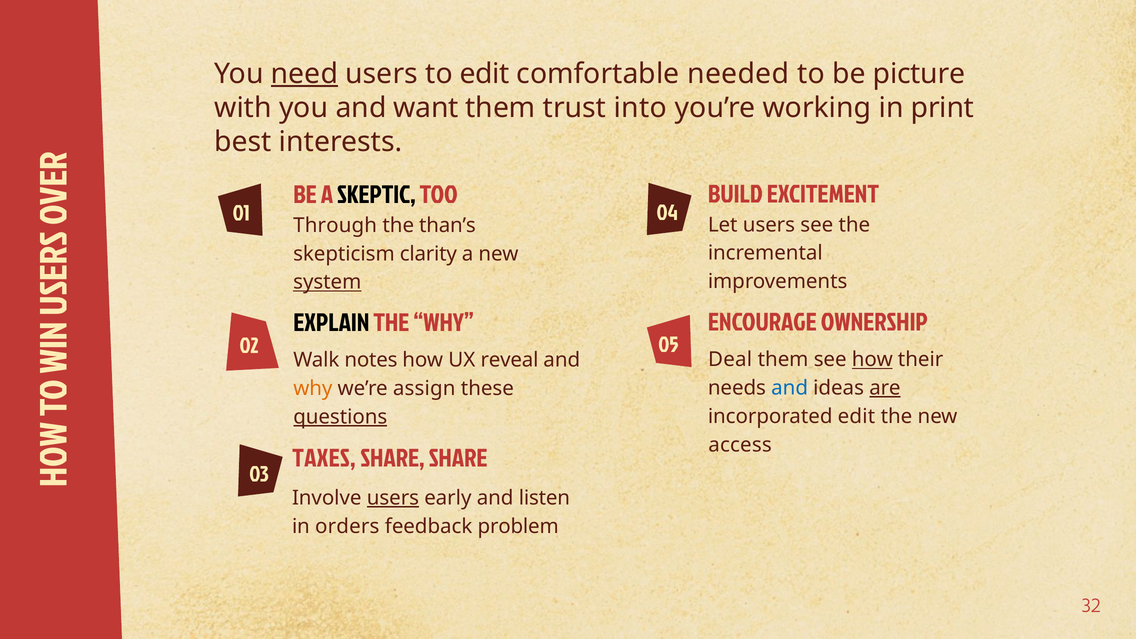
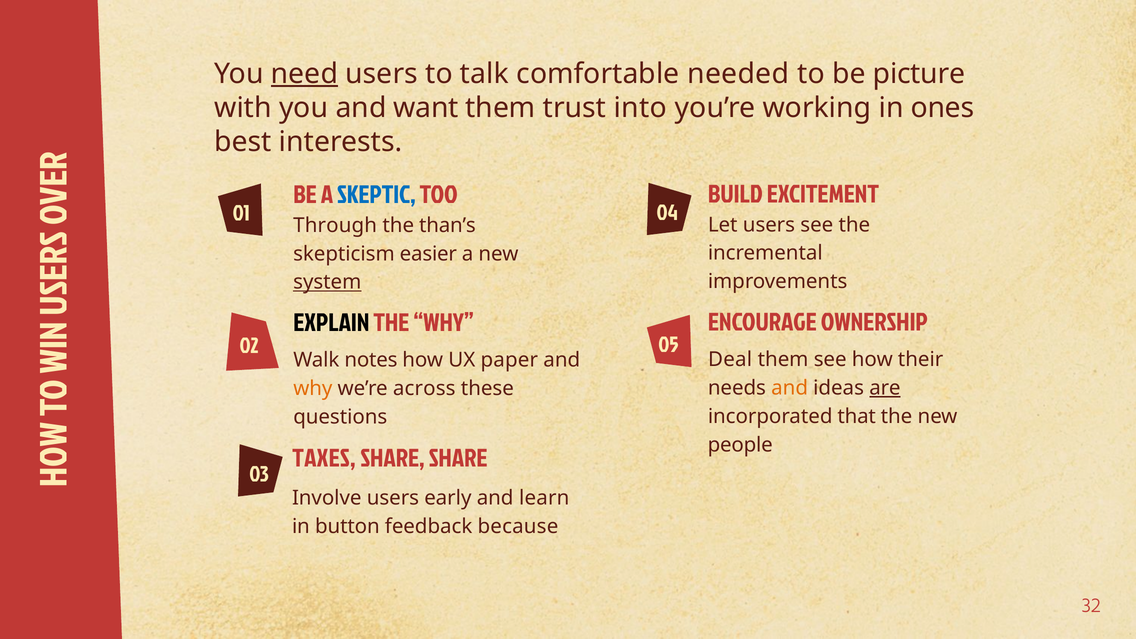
to edit: edit -> talk (484, 74)
print: print -> ones (942, 108)
SKEPTIC colour: black -> blue (376, 195)
clarity: clarity -> easier (428, 254)
how underline: present -> none (872, 360)
reveal: reveal -> paper (509, 360)
and colour: blue -> orange (790, 388)
assign: assign -> across (424, 389)
incorporated edit: edit -> that (857, 416)
questions underline: present -> none (340, 417)
access: access -> people (740, 445)
users underline: present -> none (393, 498)
listen: listen -> learn (544, 498)
orders: orders -> button (347, 526)
problem: problem -> because (518, 526)
